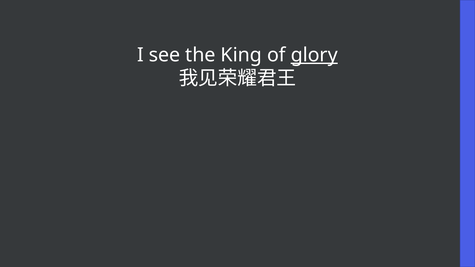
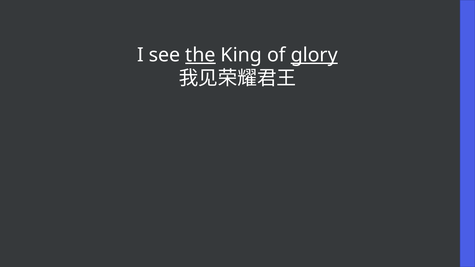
the underline: none -> present (200, 55)
